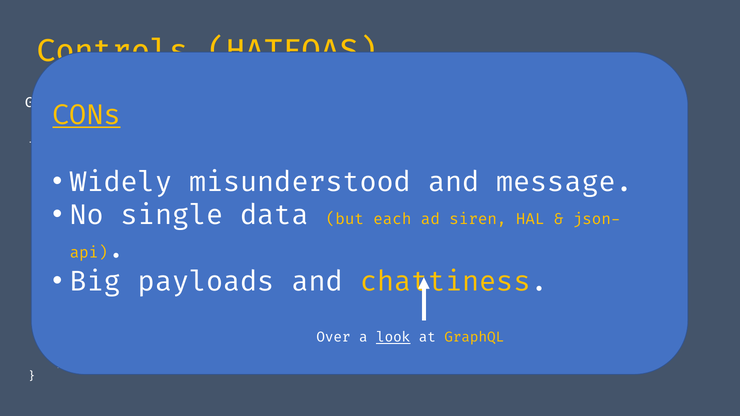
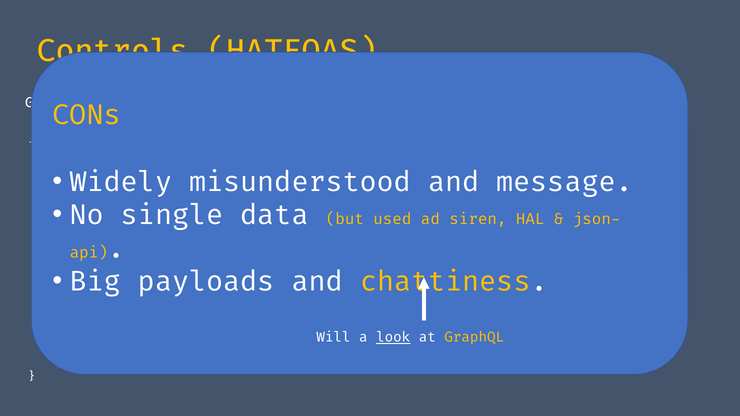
CONs underline: present -> none (87, 115)
each: each -> used (392, 219)
Over: Over -> Will (333, 338)
